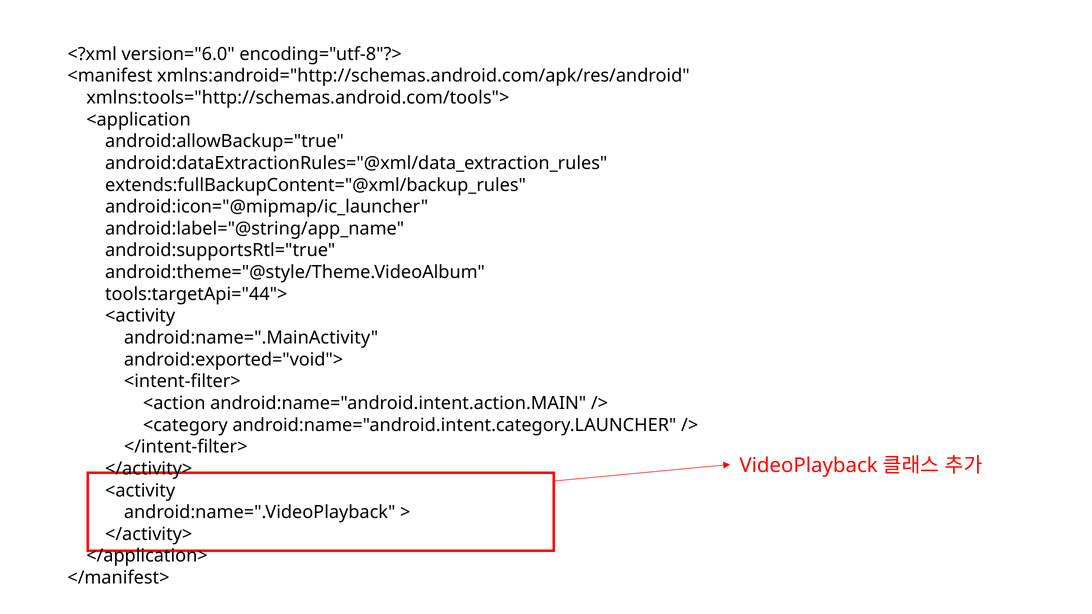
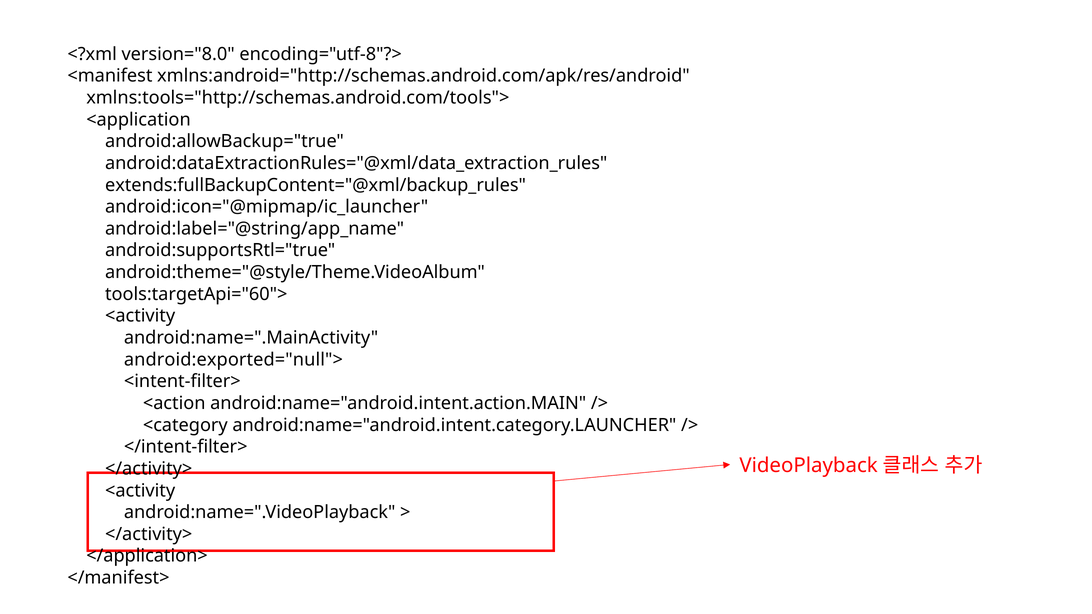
version="6.0: version="6.0 -> version="8.0 (178, 54)
tools:targetApi="44">: tools:targetApi="44"> -> tools:targetApi="60"> (196, 294)
android:exported="void">: android:exported="void"> -> android:exported="null"> (233, 360)
